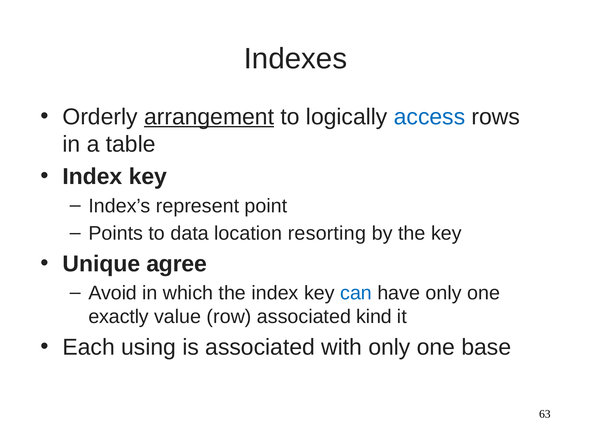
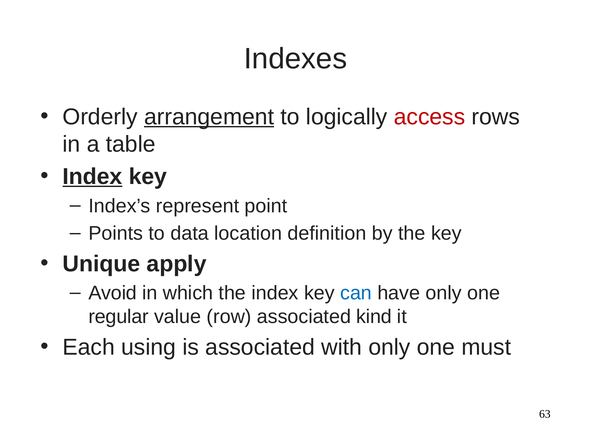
access colour: blue -> red (430, 117)
Index underline: none -> present (93, 177)
resorting: resorting -> definition (327, 234)
agree: agree -> apply (177, 264)
exactly: exactly -> regular (119, 317)
base: base -> must (486, 347)
